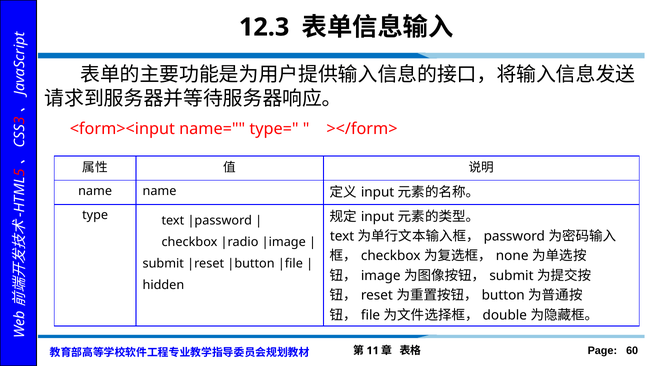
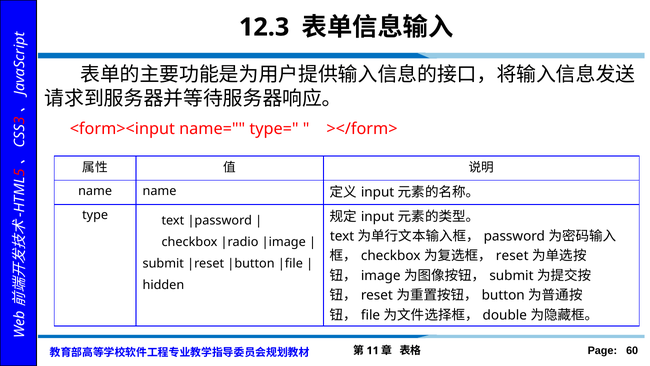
none: none -> reset (512, 256)
